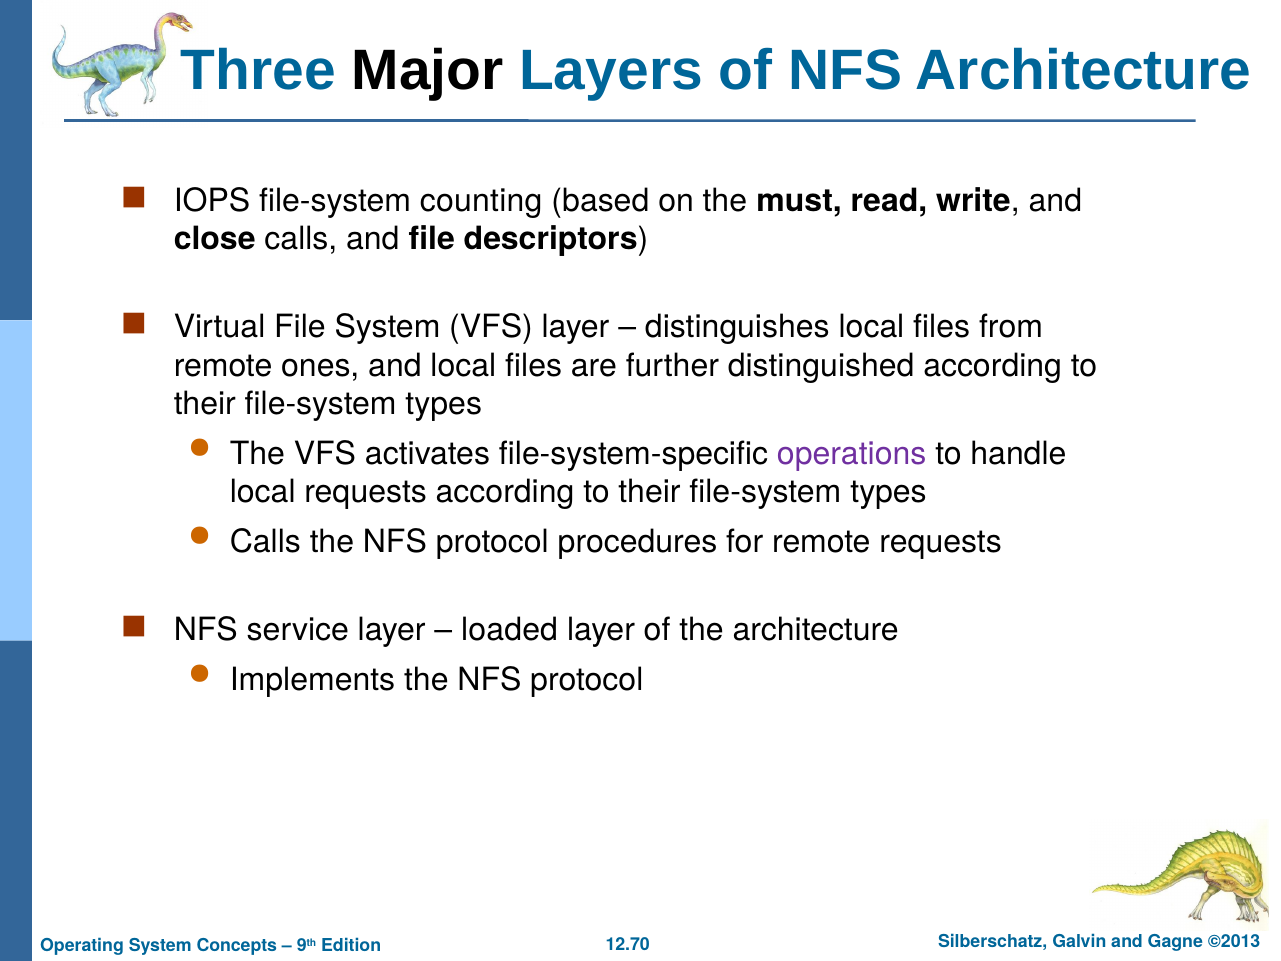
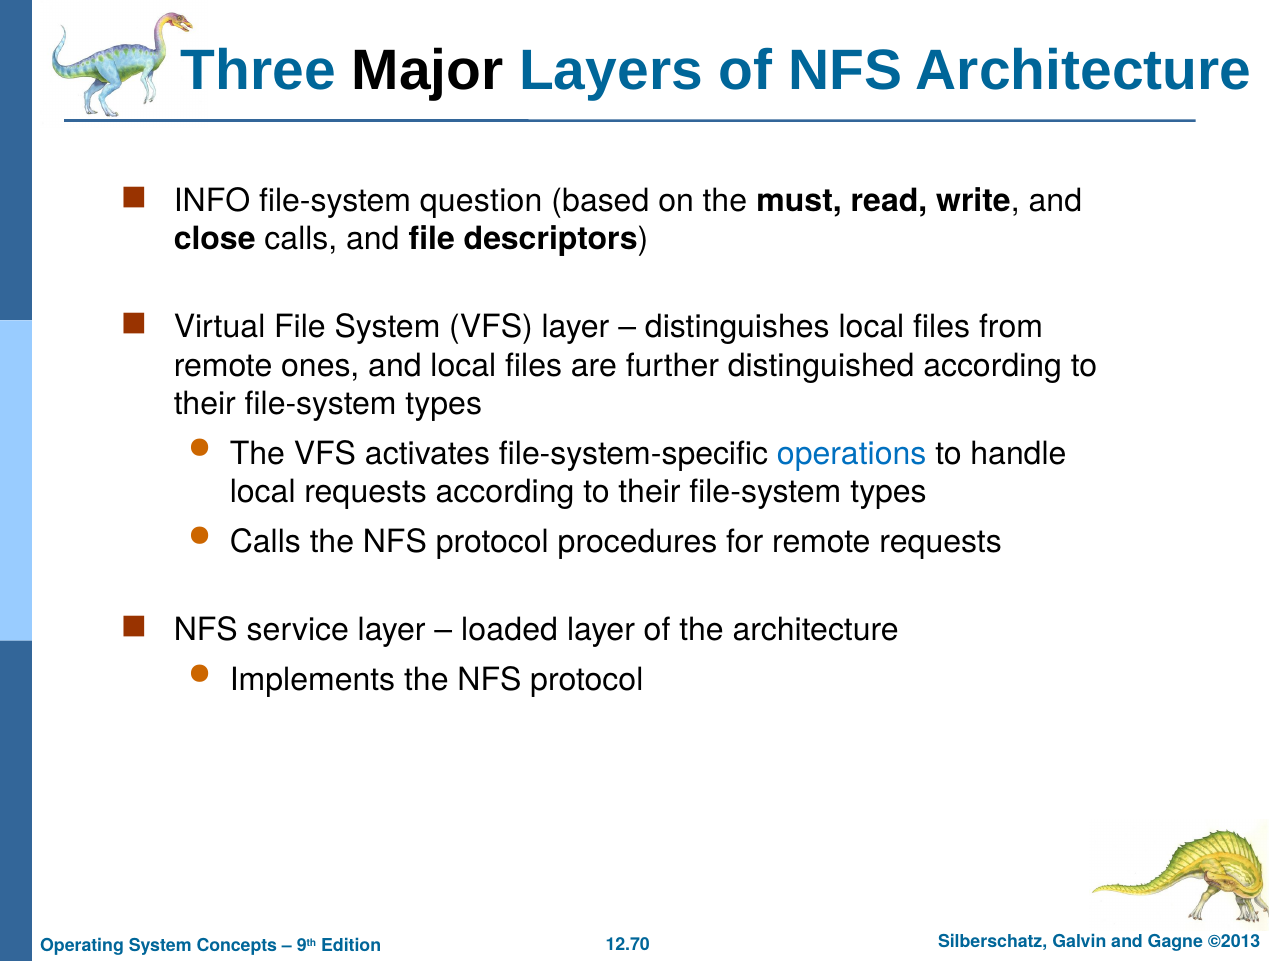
IOPS: IOPS -> INFO (212, 201)
counting: counting -> question (481, 201)
operations colour: purple -> blue (852, 454)
